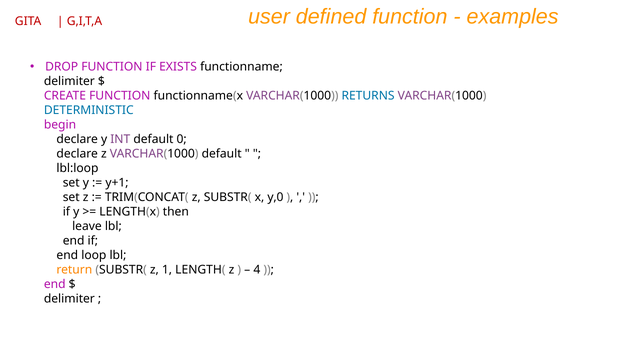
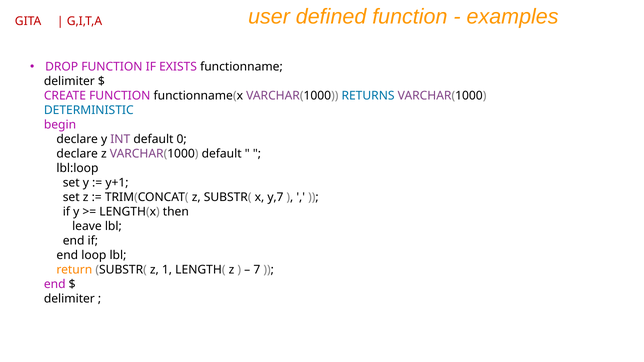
y,0: y,0 -> y,7 (275, 197)
4: 4 -> 7 (257, 270)
